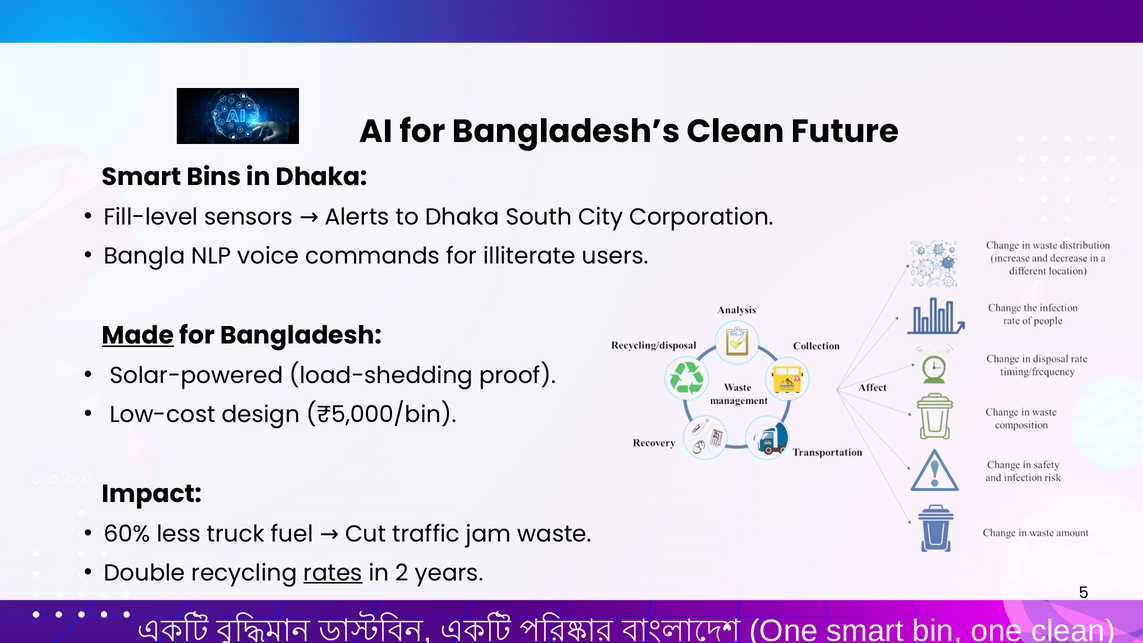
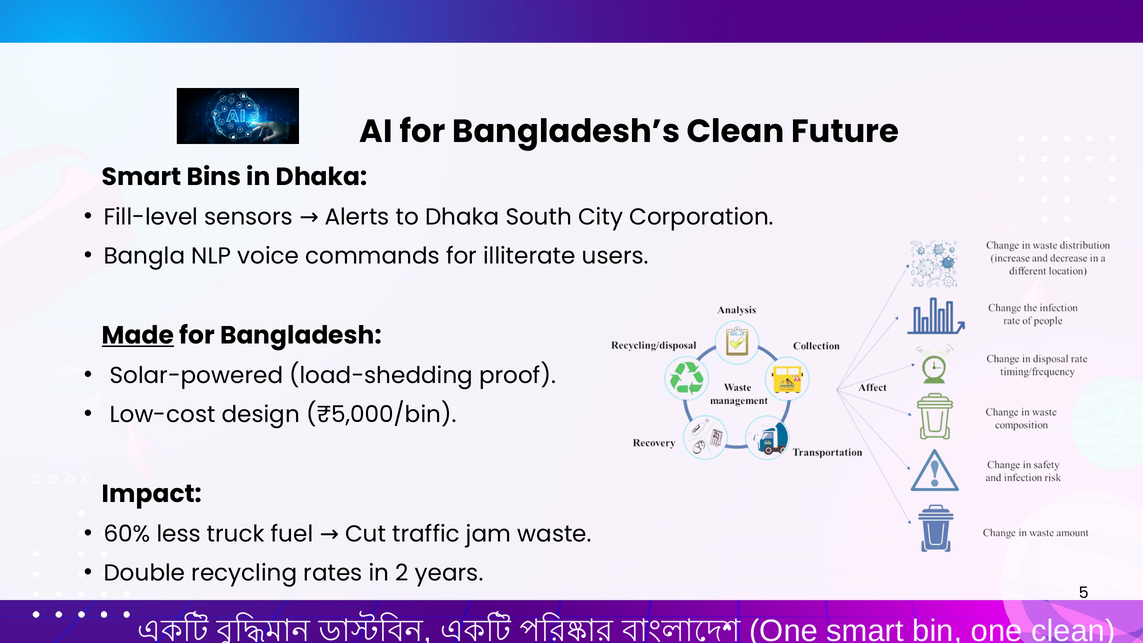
rates underline: present -> none (333, 573)
